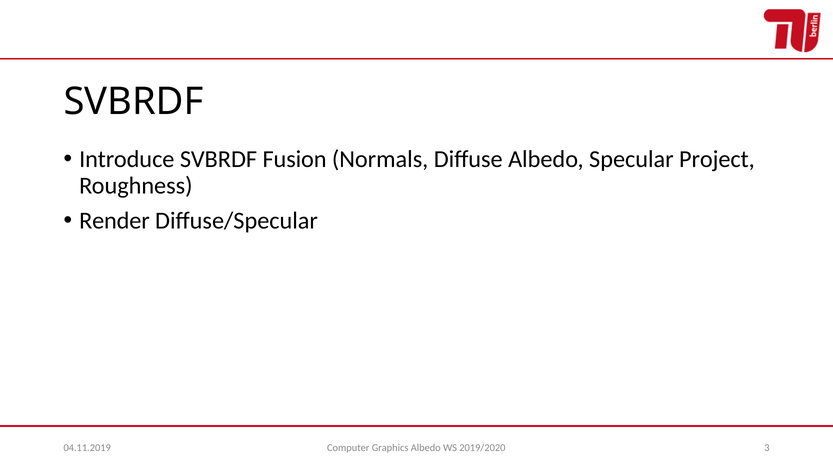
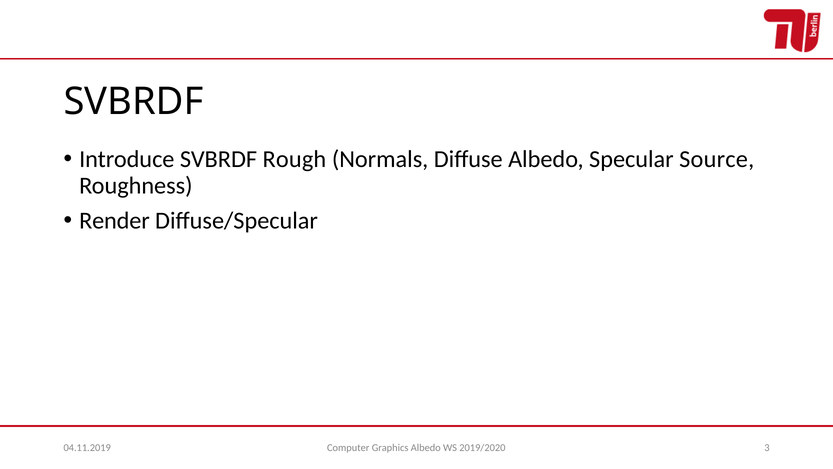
Fusion: Fusion -> Rough (294, 159)
Project: Project -> Source (717, 159)
